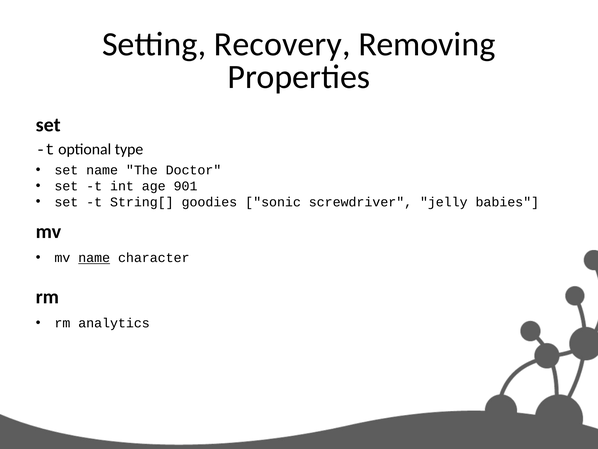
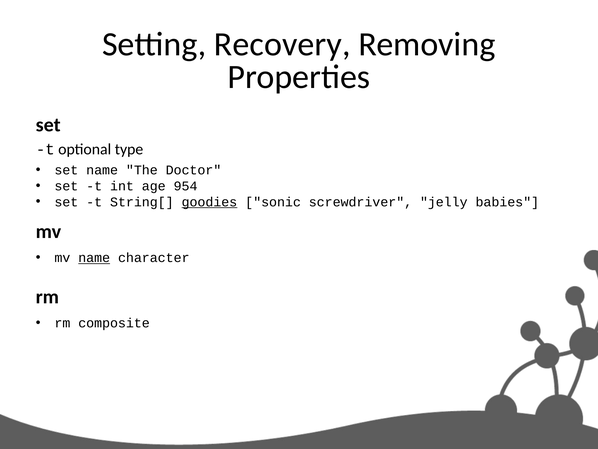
901: 901 -> 954 (186, 186)
goodies underline: none -> present (209, 202)
analytics: analytics -> composite (114, 323)
